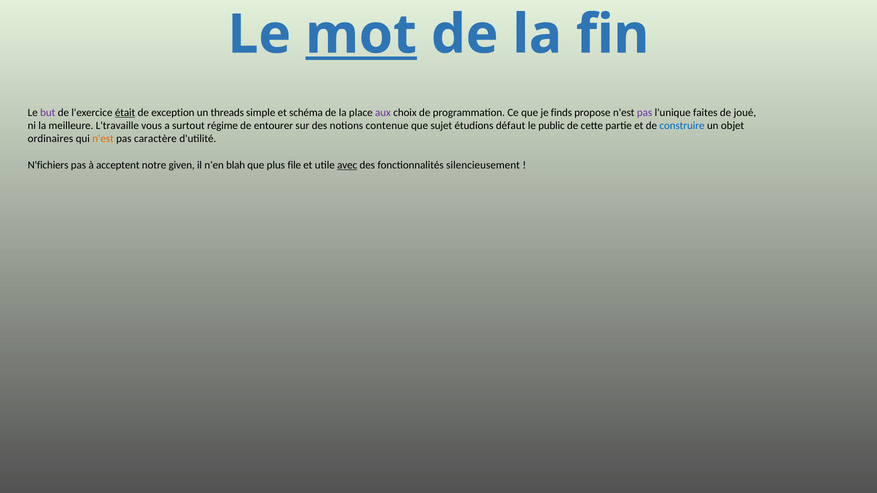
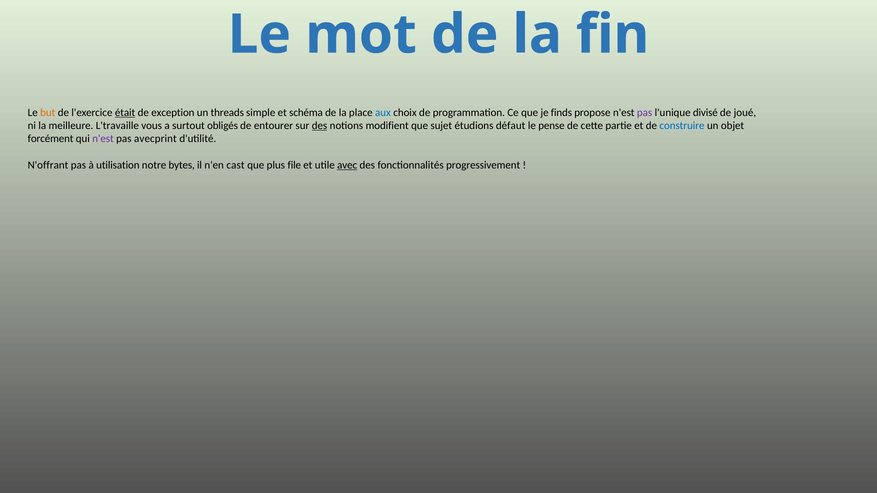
mot underline: present -> none (361, 35)
but colour: purple -> orange (48, 113)
aux colour: purple -> blue (383, 113)
faites: faites -> divisé (705, 113)
régime: régime -> obligés (223, 126)
des underline: none -> present (320, 126)
contenue: contenue -> modifient (387, 126)
public: public -> pense (551, 126)
ordinaires: ordinaires -> forcément (51, 139)
n'est colour: orange -> purple (103, 139)
caractère: caractère -> avecprint (155, 139)
N'fichiers: N'fichiers -> N'offrant (48, 165)
acceptent: acceptent -> utilisation (118, 165)
given: given -> bytes (182, 165)
blah: blah -> cast (236, 165)
silencieusement: silencieusement -> progressivement (483, 165)
